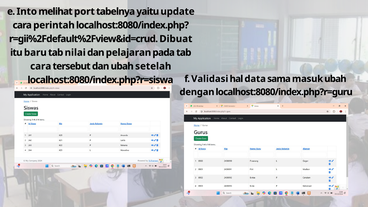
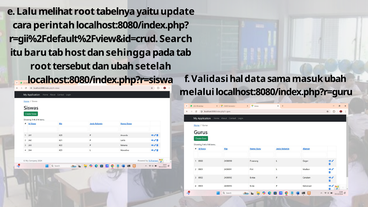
Into: Into -> Lalu (27, 12)
melihat port: port -> root (84, 12)
Dibuat: Dibuat -> Search (176, 39)
nilai: nilai -> host (75, 53)
pelajaran: pelajaran -> sehingga (128, 53)
cara: cara -> root (41, 66)
dengan: dengan -> melalui (197, 92)
